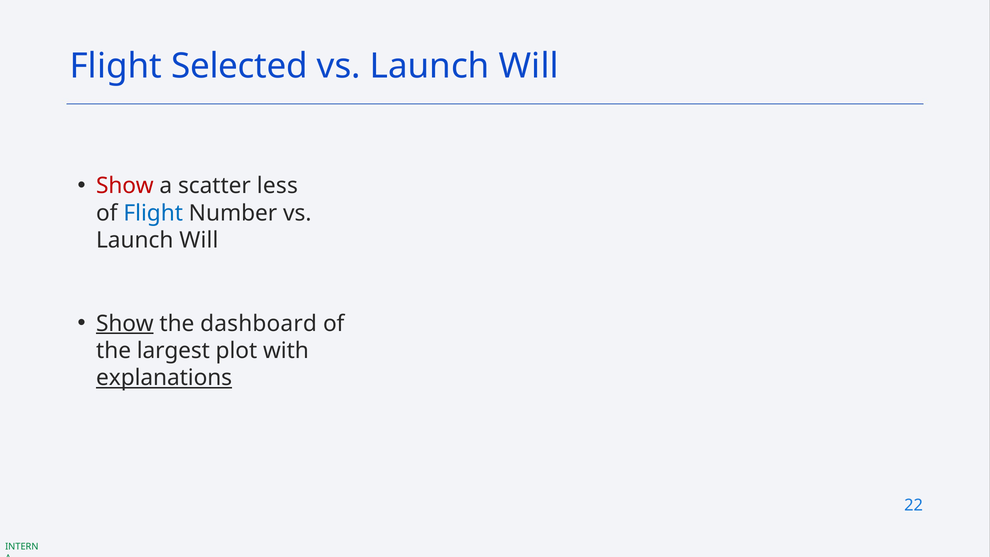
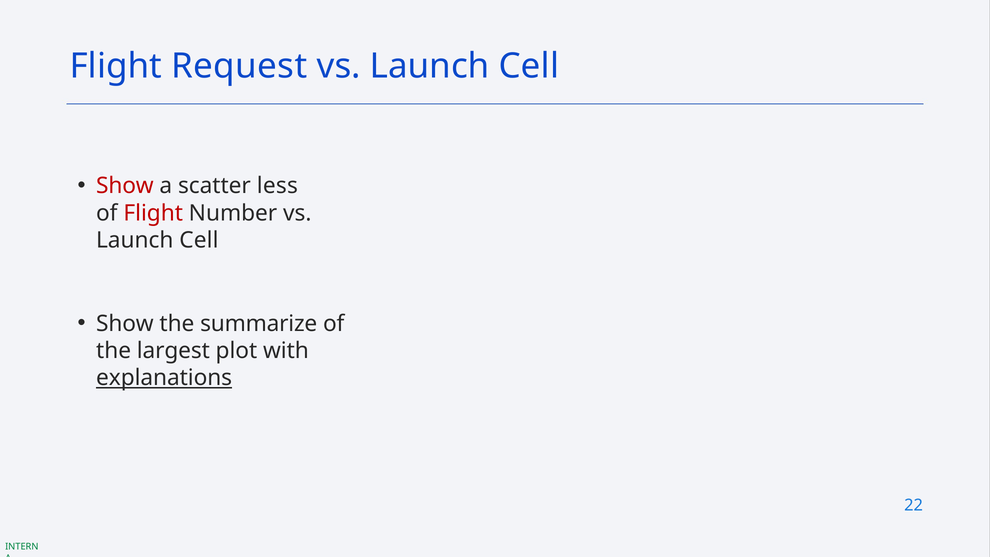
Selected: Selected -> Request (239, 66)
Will: Will -> Cell (529, 66)
Flight colour: blue -> red (153, 213)
Will: Will -> Cell (199, 240)
Show underline: present -> none (125, 324)
dashboard: dashboard -> summarize (259, 324)
